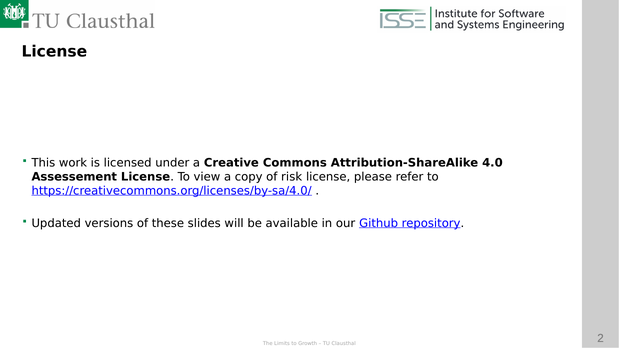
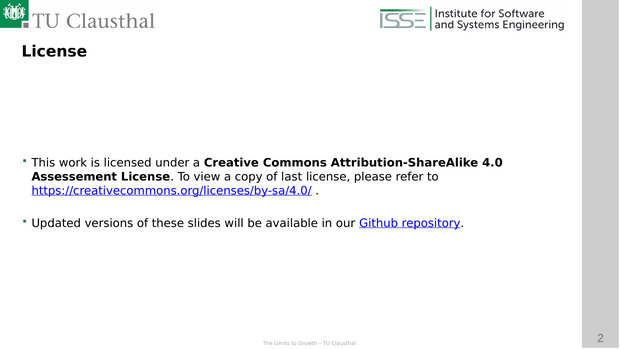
risk: risk -> last (292, 177)
